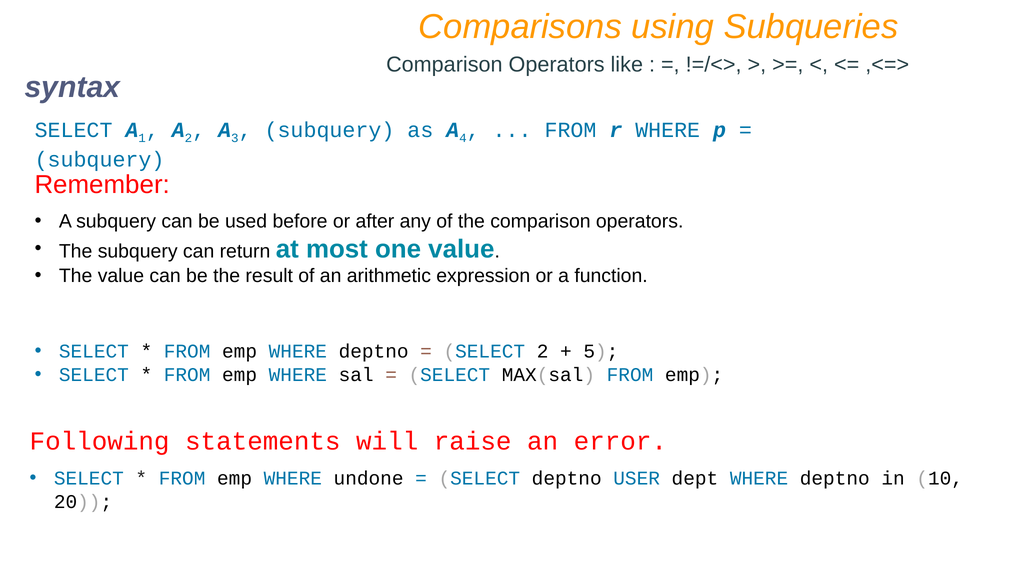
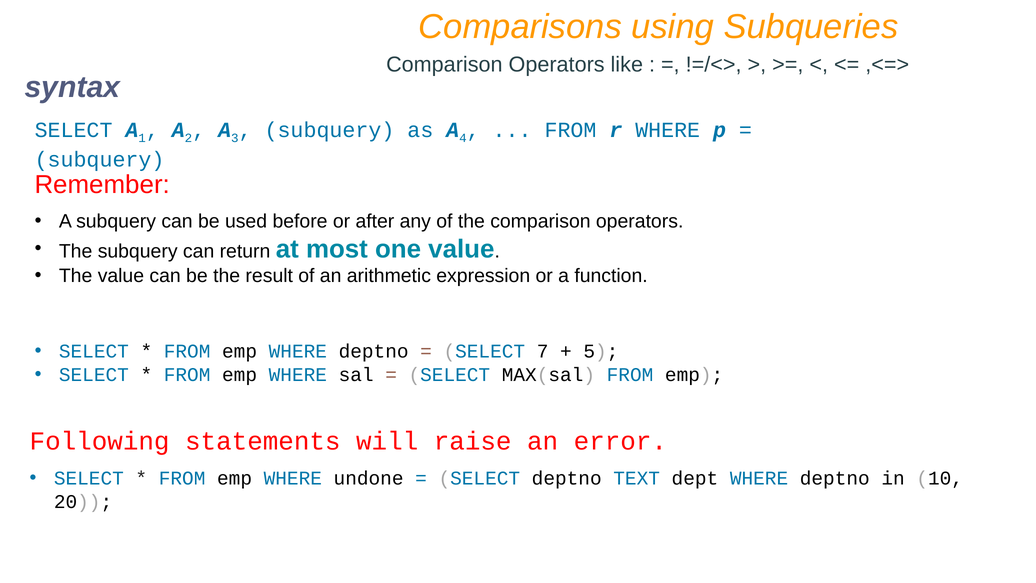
SELECT 2: 2 -> 7 (543, 351)
USER: USER -> TEXT (637, 478)
